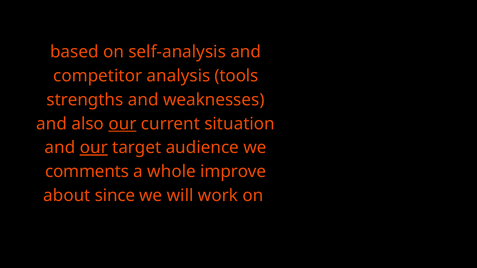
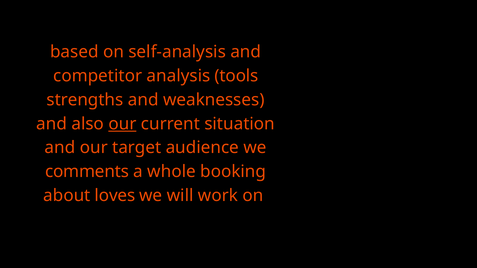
our underline: present -> none (94, 148)
improve: improve -> booking (233, 172)
since: since -> loves (115, 196)
